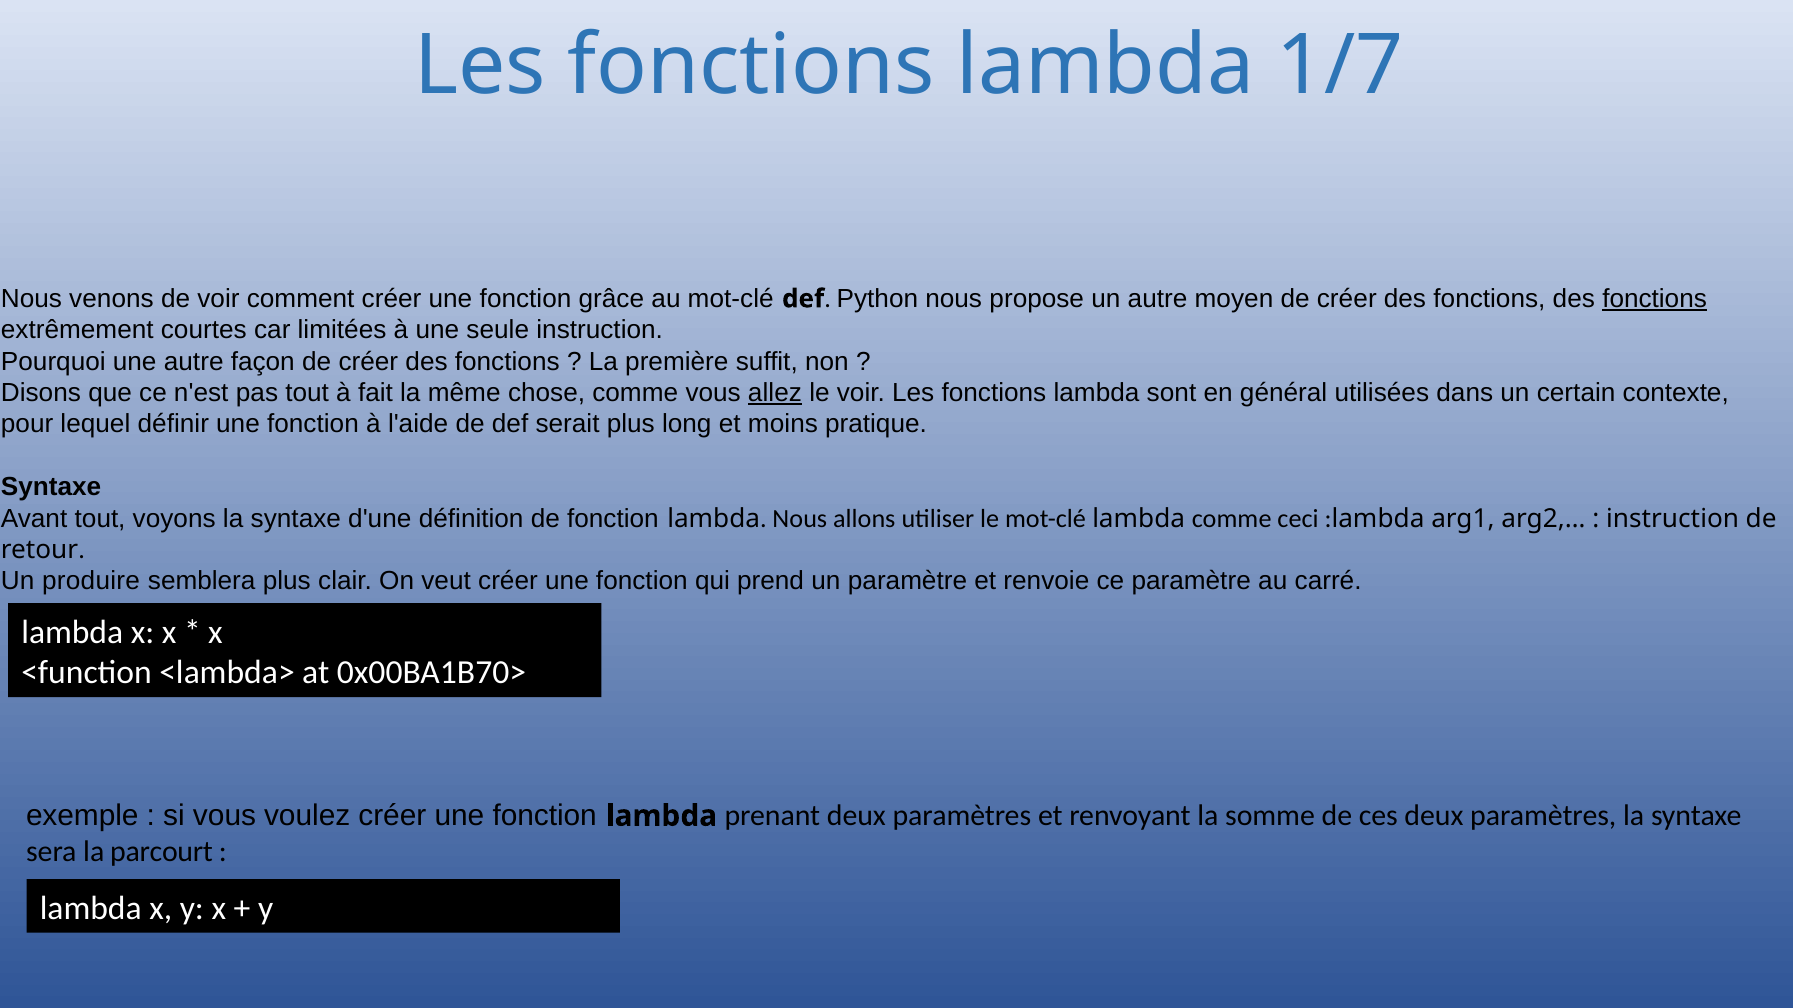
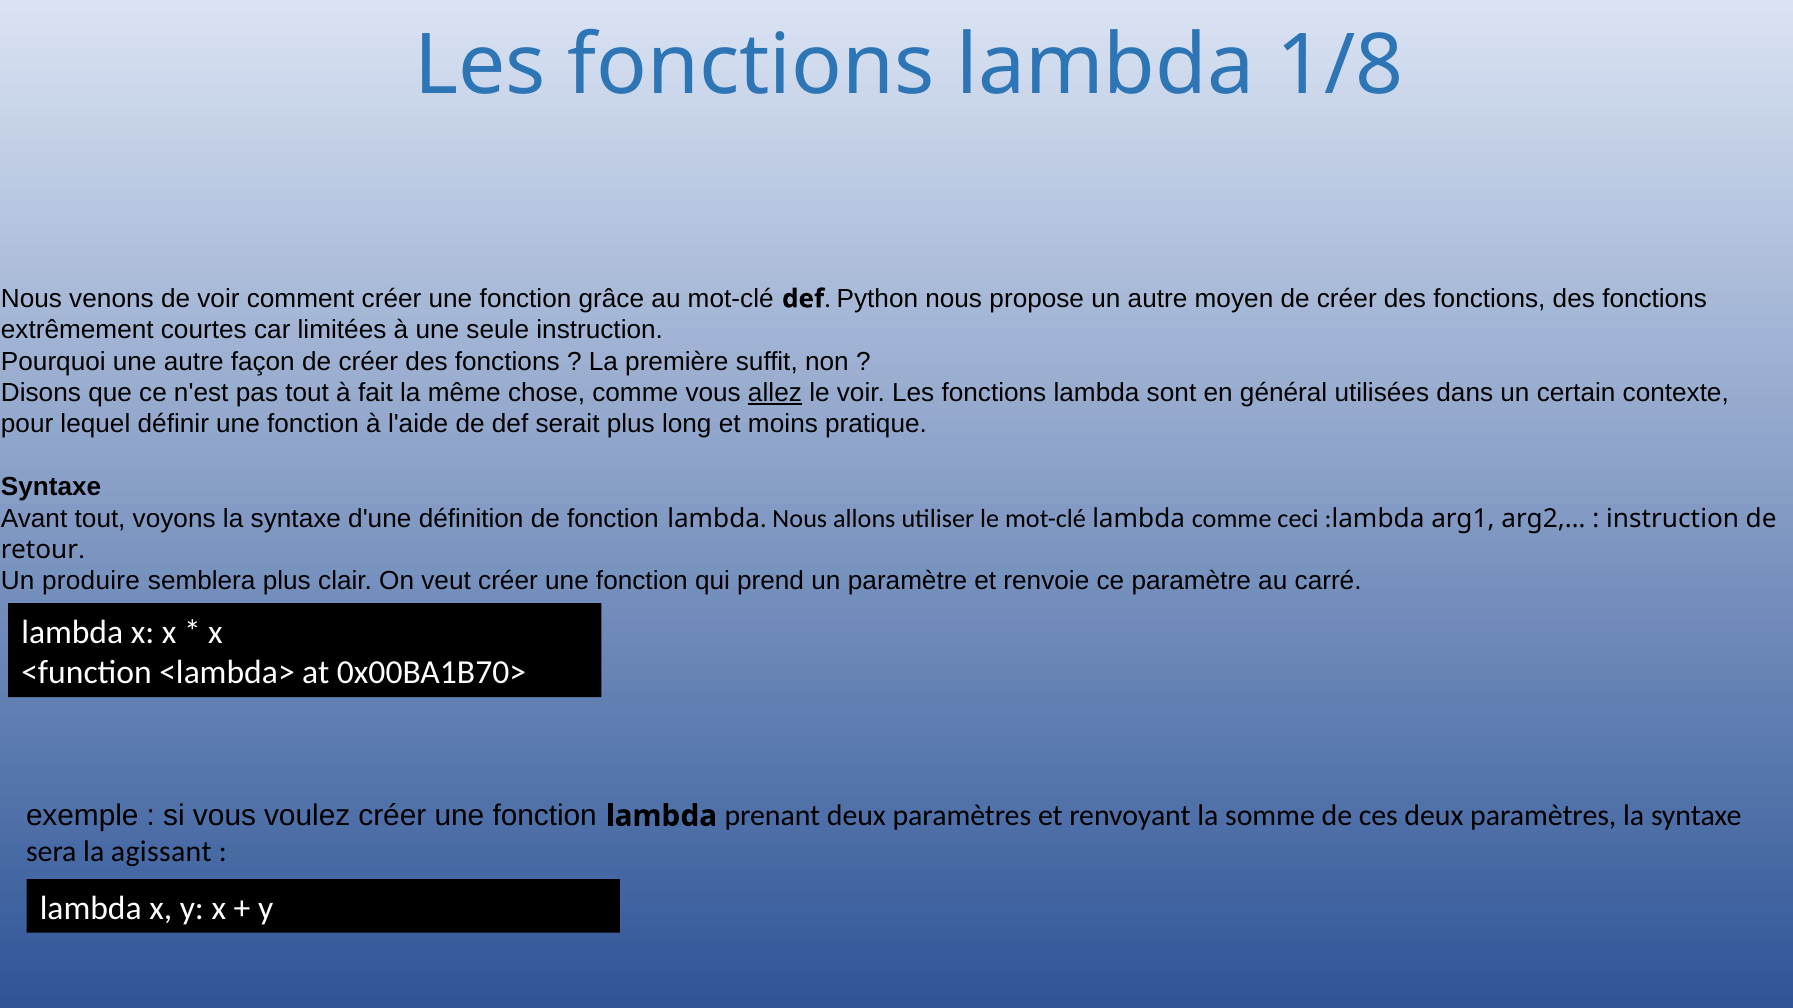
1/7: 1/7 -> 1/8 (1340, 66)
fonctions underline: present -> none (1655, 299)
parcourt: parcourt -> agissant (161, 852)
